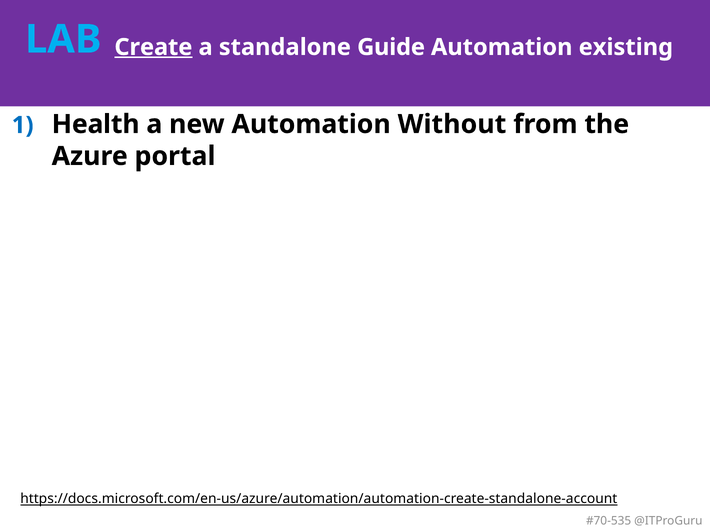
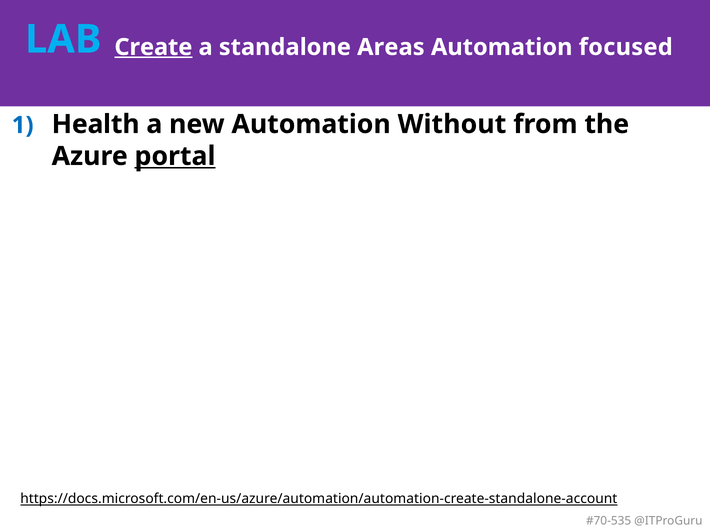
Guide: Guide -> Areas (391, 47)
existing: existing -> focused (626, 47)
portal underline: none -> present (175, 156)
